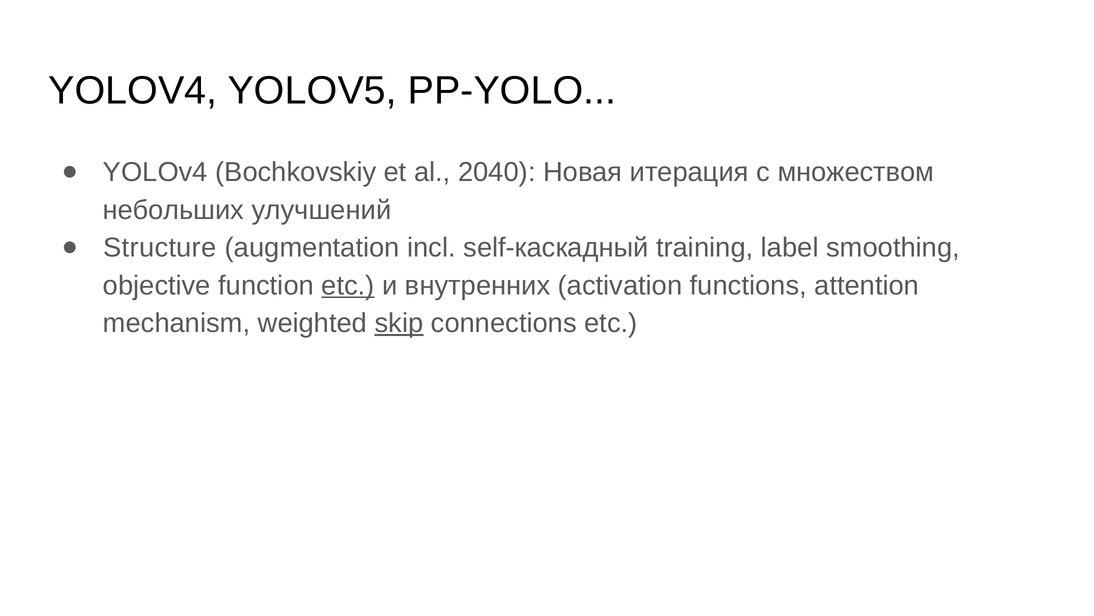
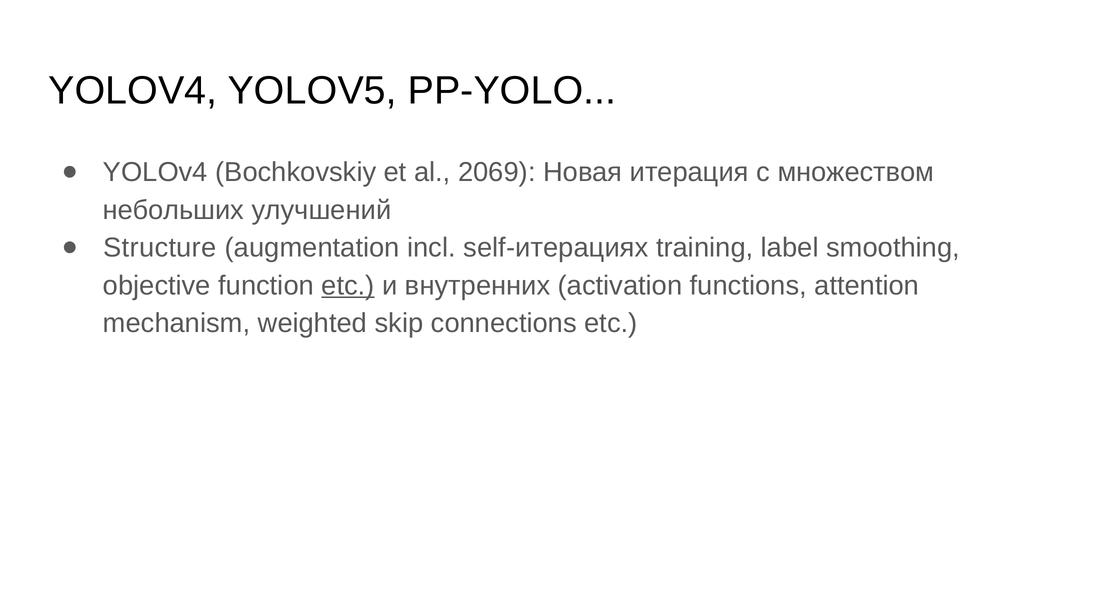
2040: 2040 -> 2069 (497, 172)
self-каскадный: self-каскадный -> self-итерациях (556, 248)
skip underline: present -> none (399, 323)
